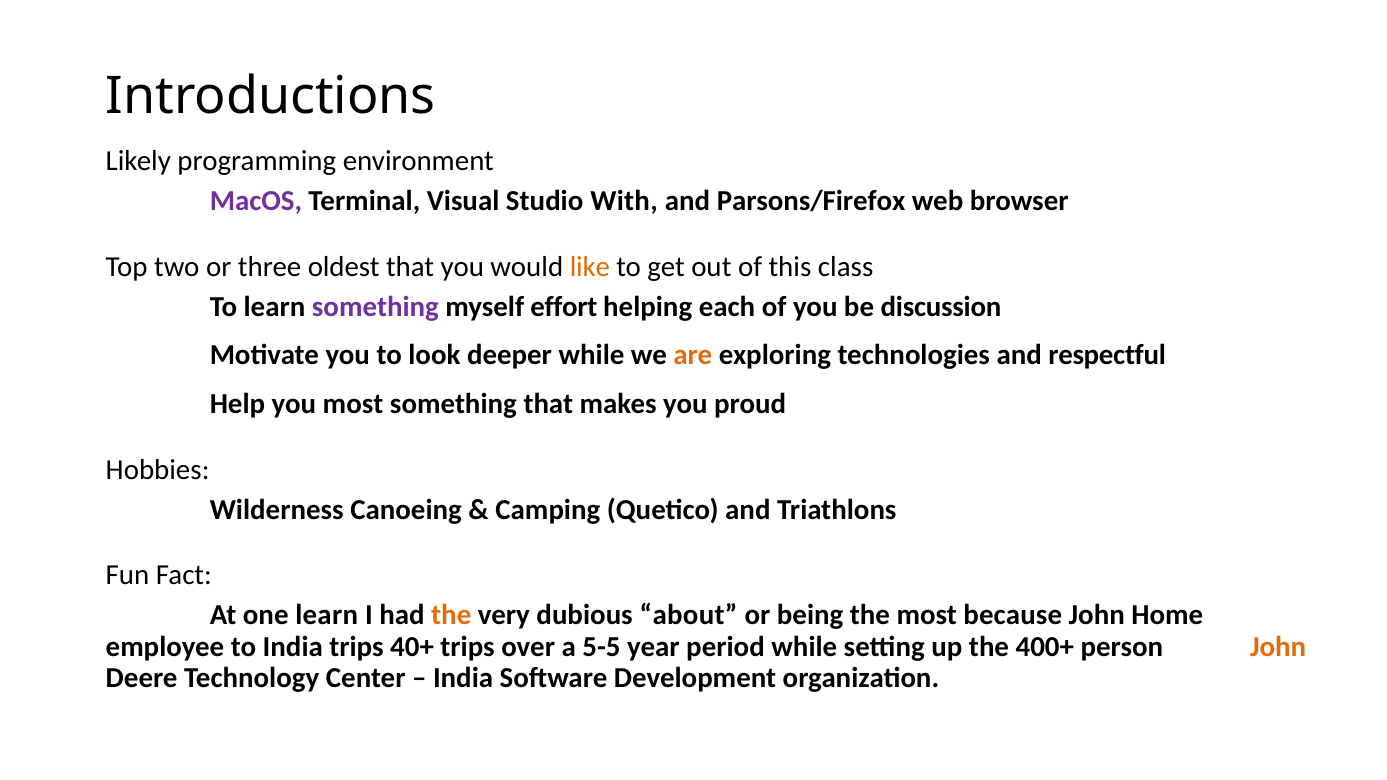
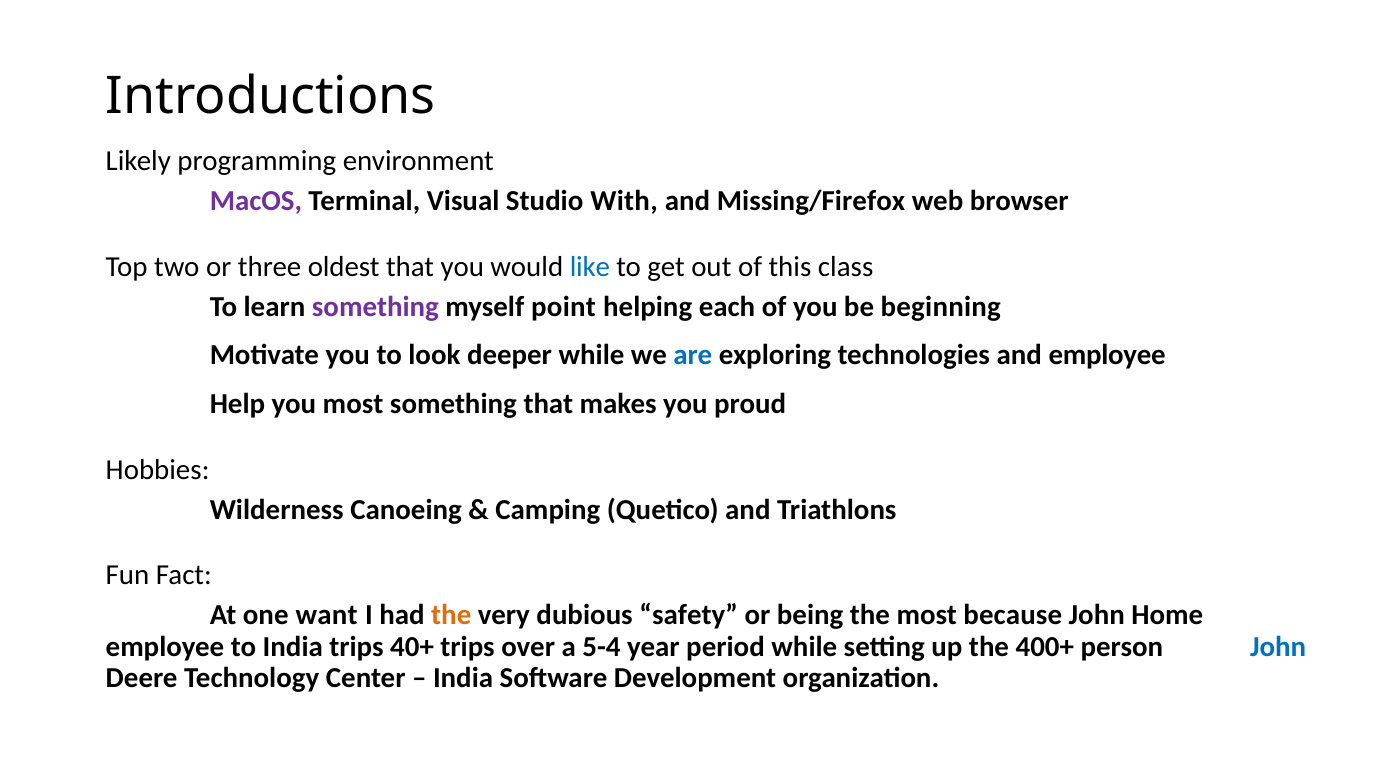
Parsons/Firefox: Parsons/Firefox -> Missing/Firefox (811, 201)
like colour: orange -> blue (590, 267)
effort: effort -> point (564, 307)
discussion: discussion -> beginning (941, 307)
are colour: orange -> blue (693, 355)
and respectful: respectful -> employee (1107, 355)
one learn: learn -> want (327, 616)
about: about -> safety (689, 616)
5-5: 5-5 -> 5-4 (601, 647)
John colour: orange -> blue (1278, 647)
